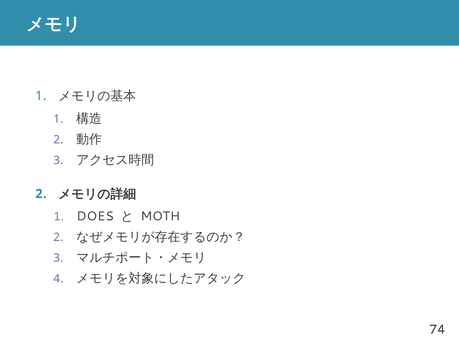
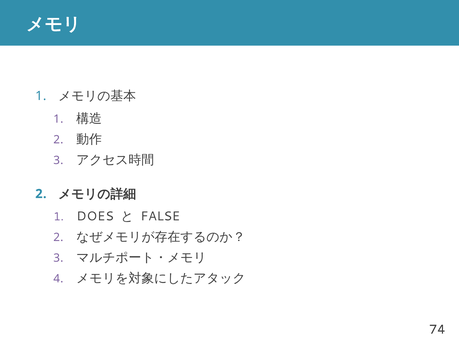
MOTH: MOTH -> FALSE (160, 217)
